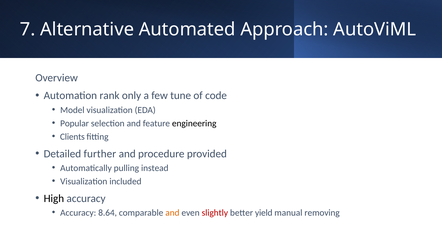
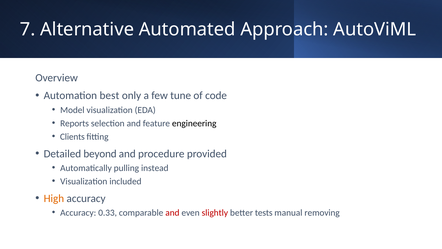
rank: rank -> best (109, 96)
Popular: Popular -> Reports (75, 123)
further: further -> beyond (100, 153)
High colour: black -> orange (54, 198)
8.64: 8.64 -> 0.33 (108, 212)
and colour: orange -> red (172, 212)
yield: yield -> tests (264, 212)
